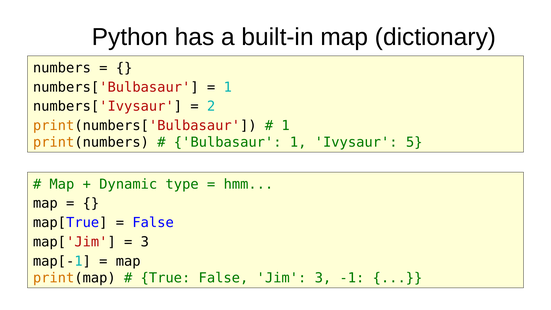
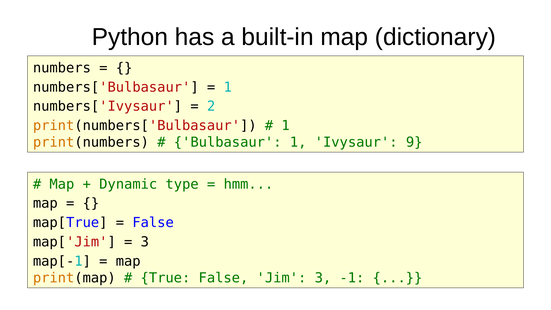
5: 5 -> 9 (414, 142)
